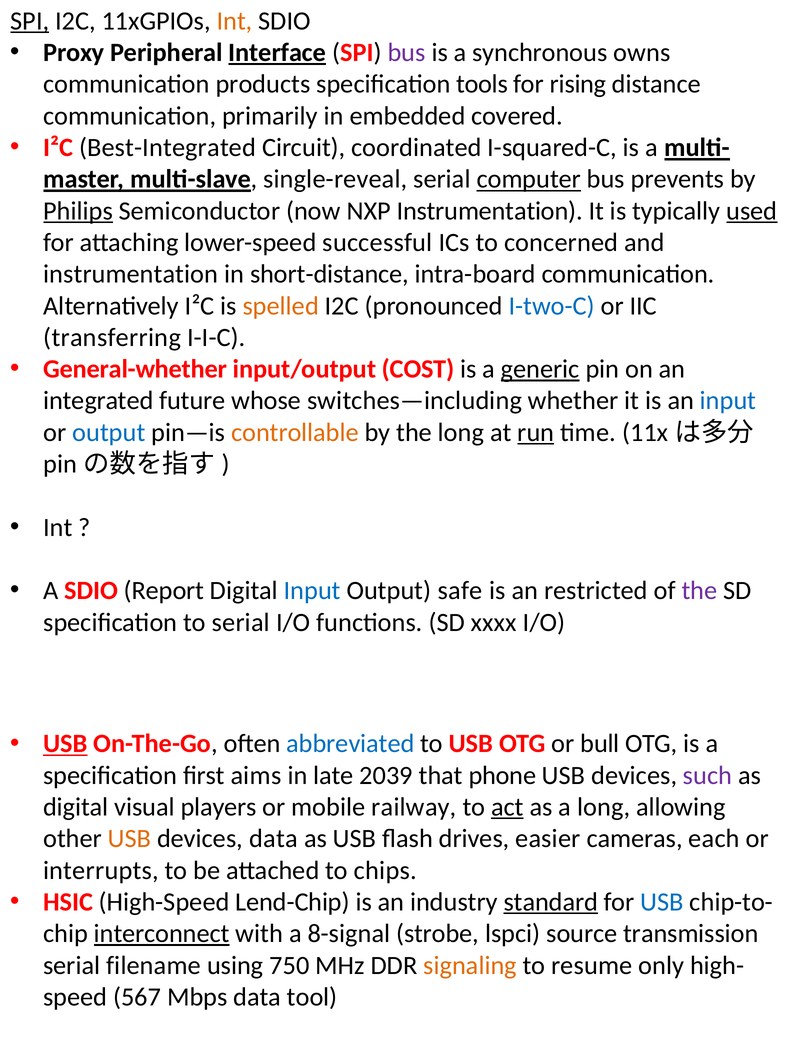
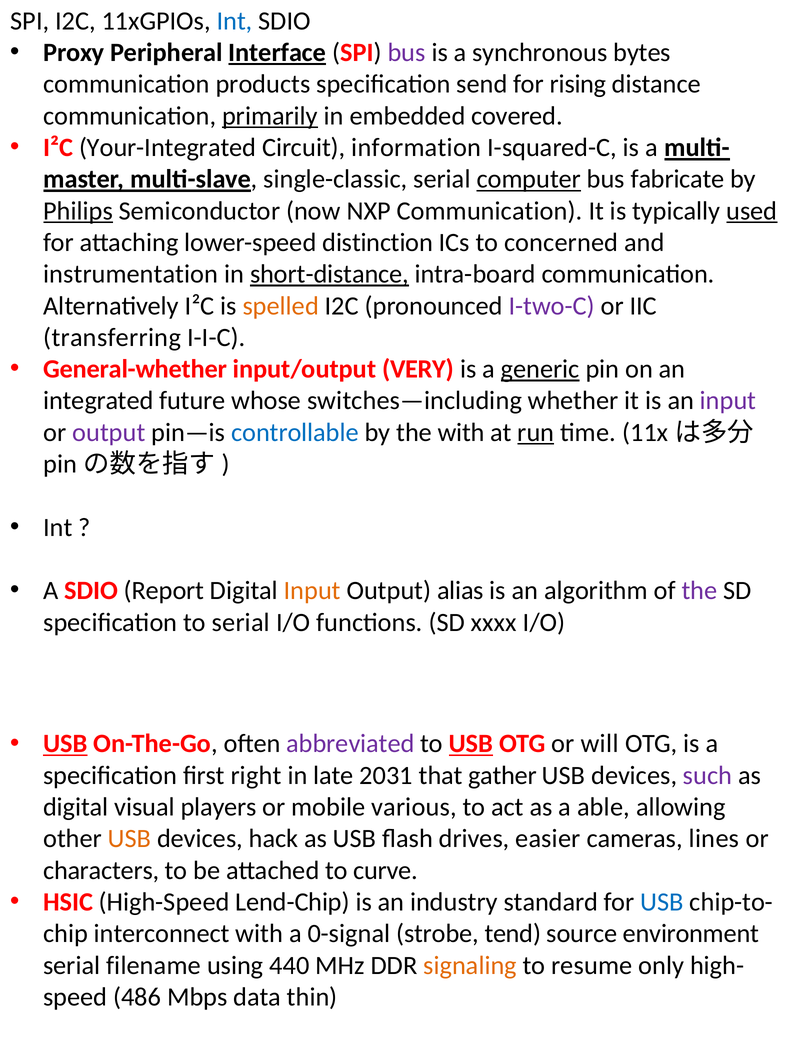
SPI underline: present -> none (30, 21)
Int colour: orange -> blue (235, 21)
owns: owns -> bytes (642, 53)
tools: tools -> send (482, 84)
primarily underline: none -> present (270, 116)
Best-Integrated: Best-Integrated -> Your-Integrated (168, 148)
coordinated: coordinated -> information (416, 148)
single-reveal: single-reveal -> single-classic (335, 179)
prevents: prevents -> fabricate (678, 179)
NXP Instrumentation: Instrumentation -> Communication (490, 211)
successful: successful -> distinction (378, 242)
short-distance underline: none -> present (330, 274)
I-two-C colour: blue -> purple (552, 306)
COST: COST -> VERY (418, 369)
input colour: blue -> purple (728, 401)
output colour: blue -> purple (109, 432)
controllable colour: orange -> blue (295, 432)
the long: long -> with (461, 432)
Input colour: blue -> orange (312, 591)
safe: safe -> alias (460, 591)
restricted: restricted -> algorithm (596, 591)
abbreviated colour: blue -> purple (350, 744)
USB underline: none -> present (471, 744)
bull: bull -> will (600, 744)
aims: aims -> right (256, 775)
2039: 2039 -> 2031 (386, 775)
phone: phone -> gather (502, 775)
railway: railway -> various (414, 807)
act underline: present -> none (507, 807)
a long: long -> able (603, 807)
devices data: data -> hack (274, 838)
each: each -> lines (714, 838)
interrupts: interrupts -> characters (101, 870)
chips: chips -> curve (386, 870)
standard underline: present -> none (551, 902)
interconnect underline: present -> none (162, 933)
8-signal: 8-signal -> 0-signal (349, 933)
lspci: lspci -> tend (513, 933)
transmission: transmission -> environment (691, 933)
750: 750 -> 440 (289, 965)
567: 567 -> 486 (137, 997)
tool: tool -> thin (312, 997)
